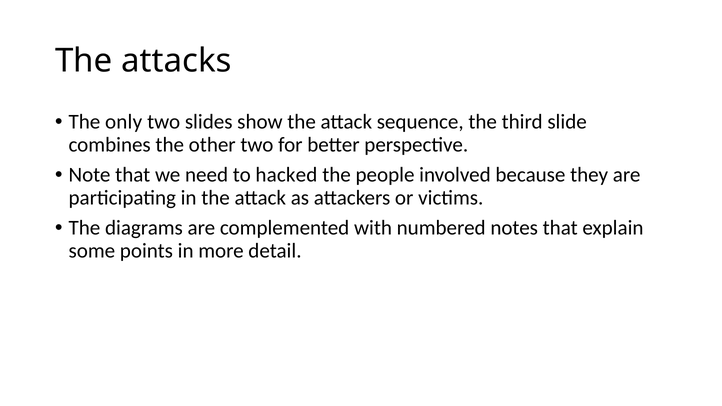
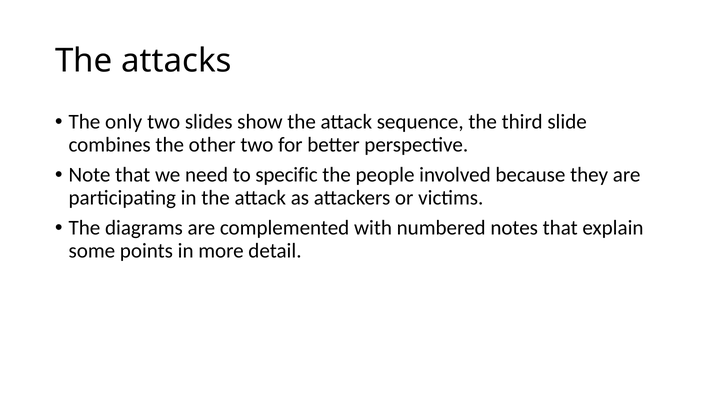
hacked: hacked -> specific (287, 175)
